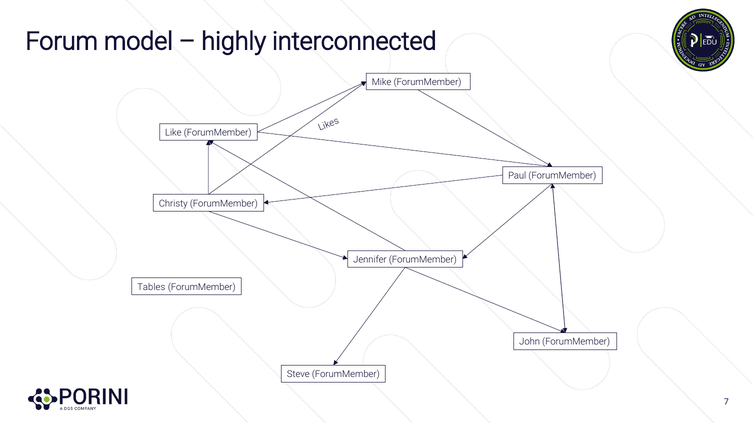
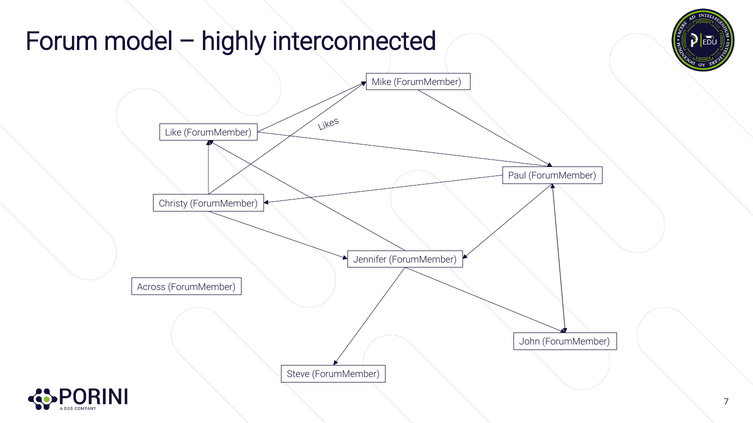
Tables: Tables -> Across (151, 287)
